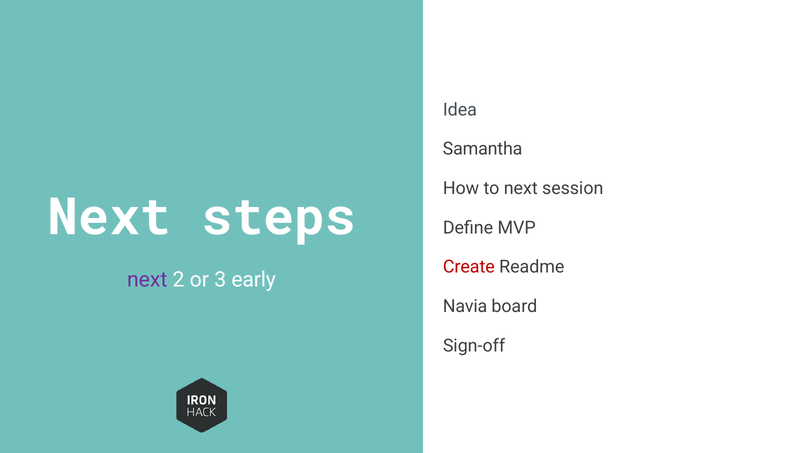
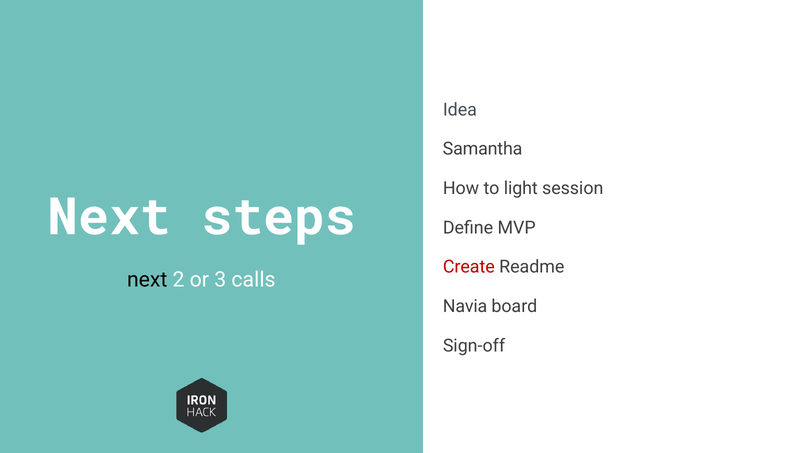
to next: next -> light (521, 188)
next colour: purple -> black (147, 279)
early: early -> calls (253, 279)
